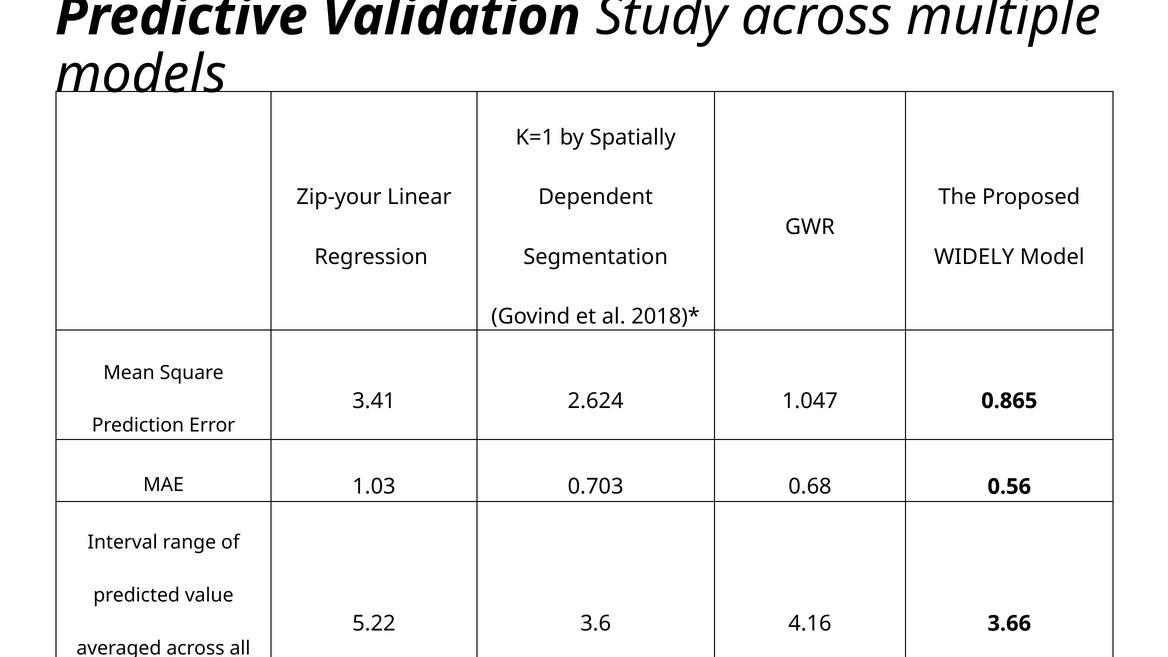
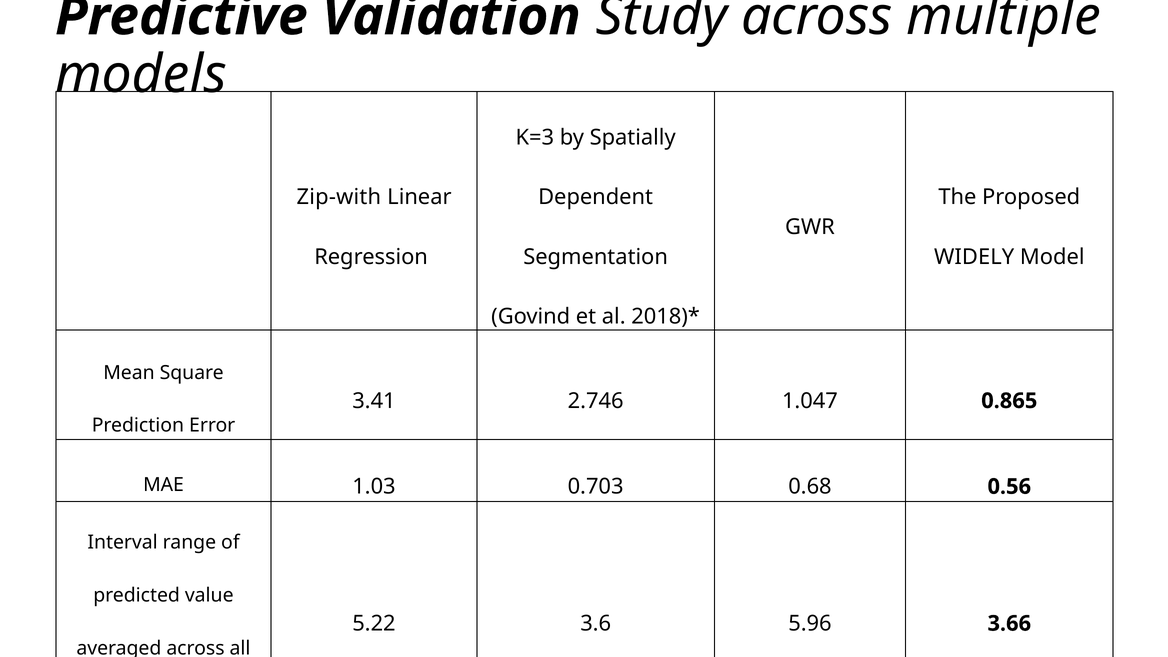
K=1: K=1 -> K=3 (535, 138)
Zip-your: Zip-your -> Zip-with (339, 197)
2.624: 2.624 -> 2.746 (596, 401)
4.16: 4.16 -> 5.96 (810, 623)
